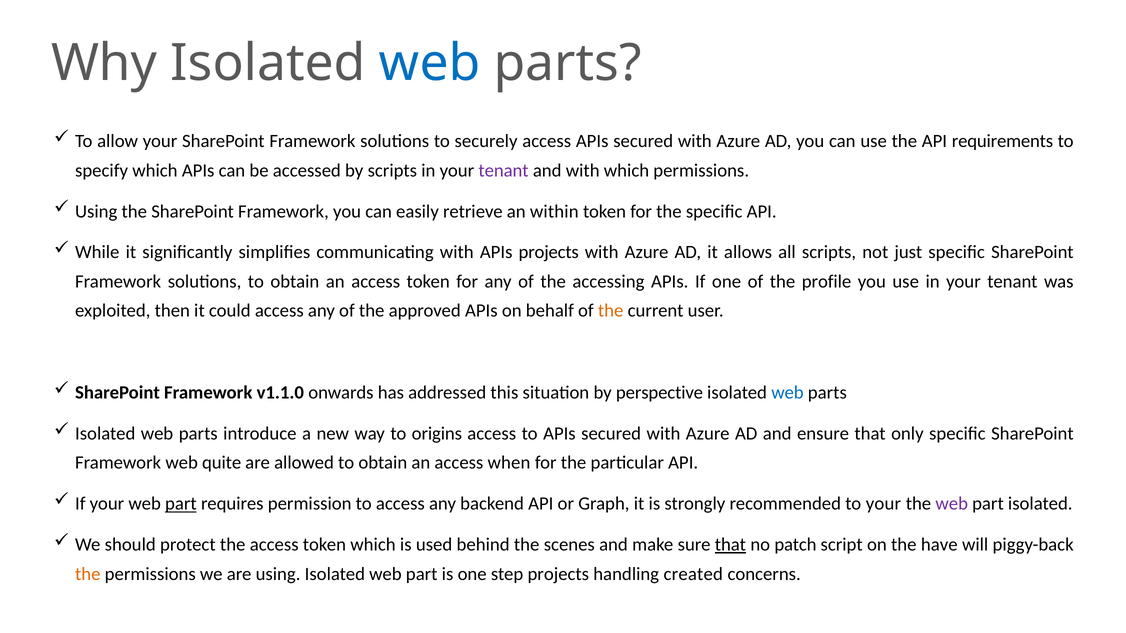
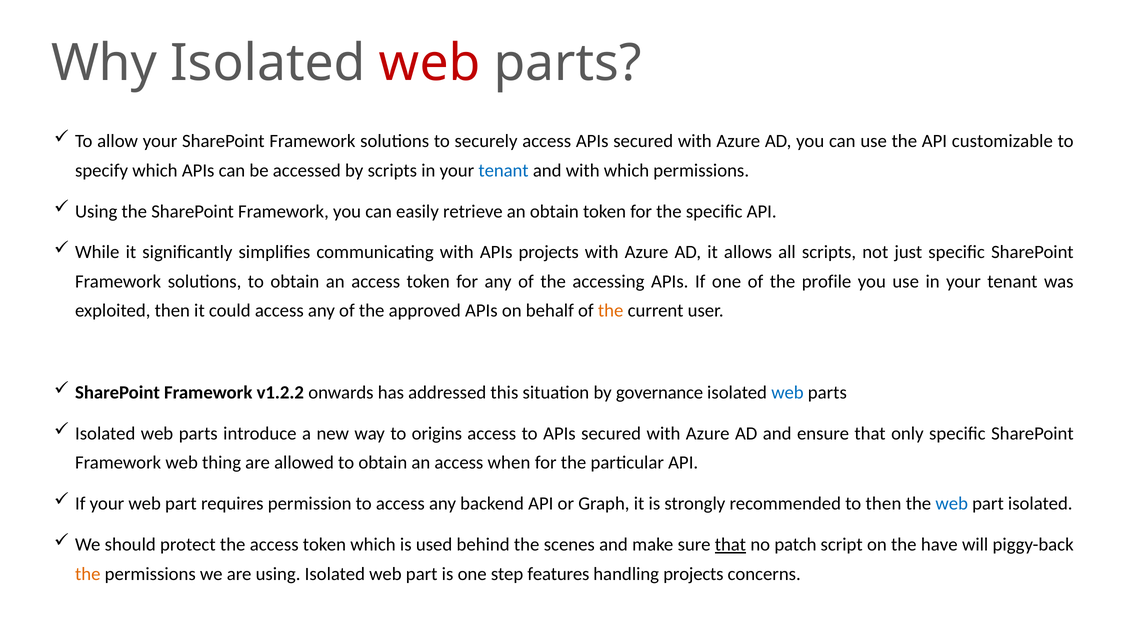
web colour: blue -> red (430, 63)
requirements: requirements -> customizable (1002, 141)
tenant colour: purple -> blue (504, 170)
an within: within -> obtain (554, 211)
v1.1.0: v1.1.0 -> v1.2.2 (280, 393)
perspective: perspective -> governance (660, 393)
quite: quite -> thing (222, 463)
part underline: present -> none (181, 504)
to your: your -> then (883, 504)
web colour: purple -> blue (952, 504)
step projects: projects -> features (558, 574)
handling created: created -> projects (693, 574)
